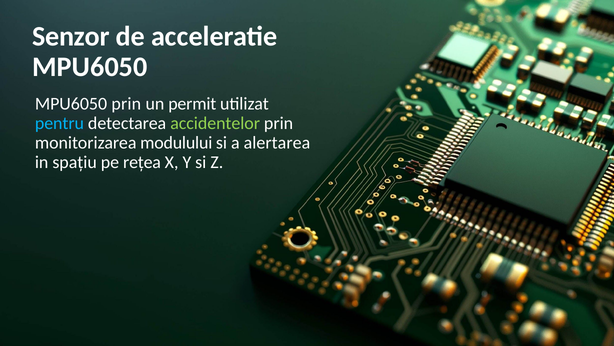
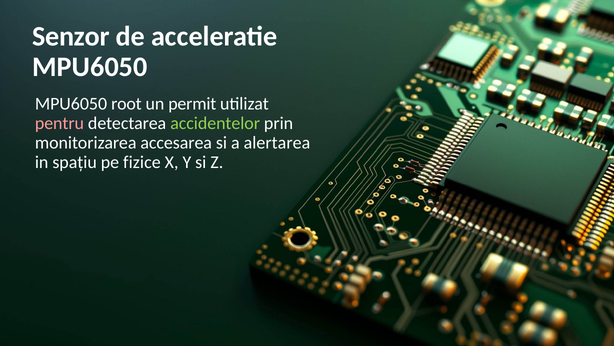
MPU6050 prin: prin -> root (126, 104)
pentru colour: light blue -> pink (59, 123)
modulului: modulului -> accesarea (176, 142)
rețea: rețea -> fizice (142, 162)
